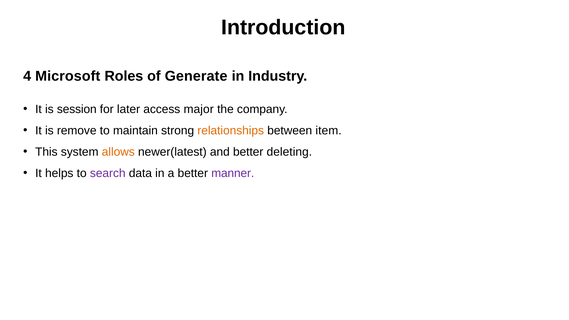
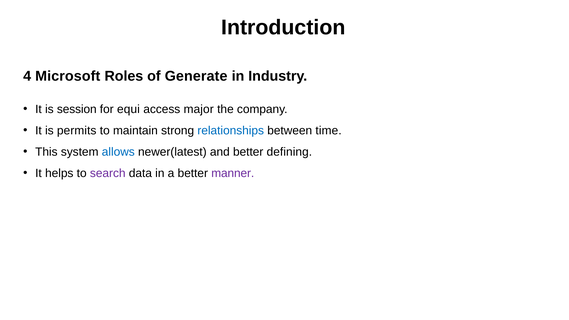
later: later -> equi (128, 109)
remove: remove -> permits (77, 131)
relationships colour: orange -> blue (231, 131)
item: item -> time (329, 131)
allows colour: orange -> blue (118, 152)
deleting: deleting -> defining (289, 152)
